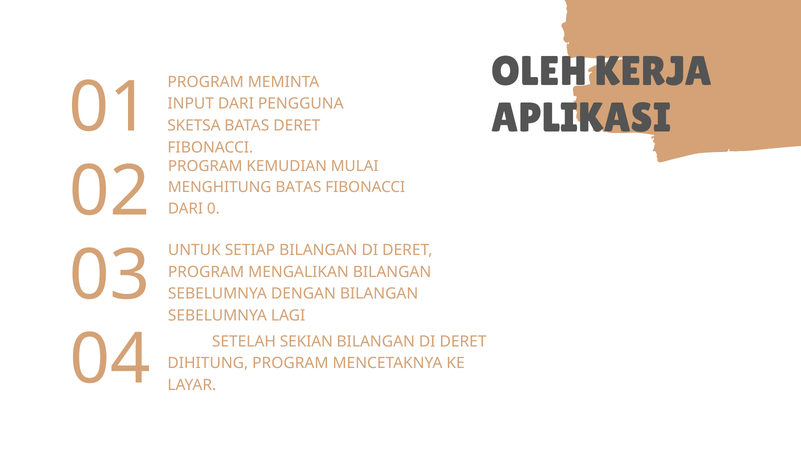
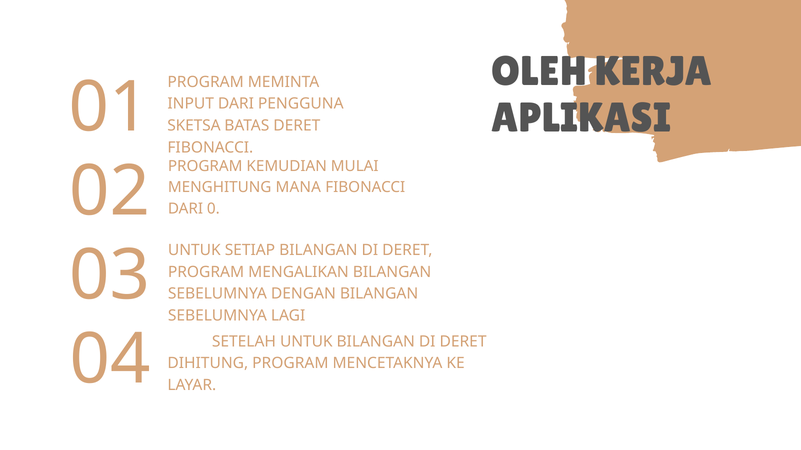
MENGHITUNG BATAS: BATAS -> MANA (298, 188)
SETELAH SEKIAN: SEKIAN -> UNTUK (306, 342)
